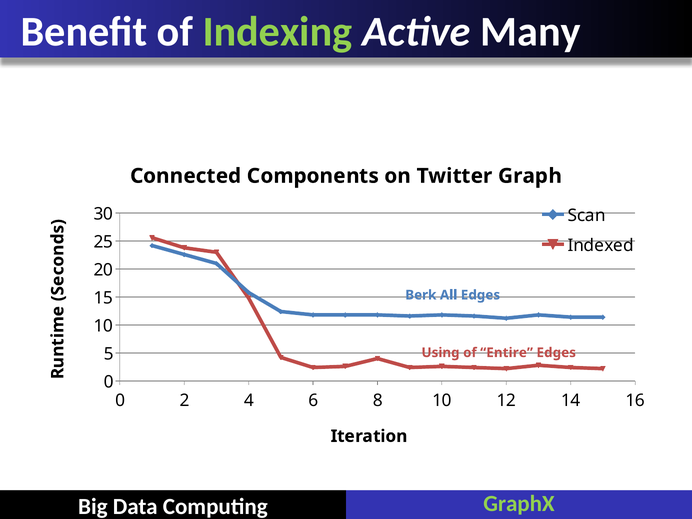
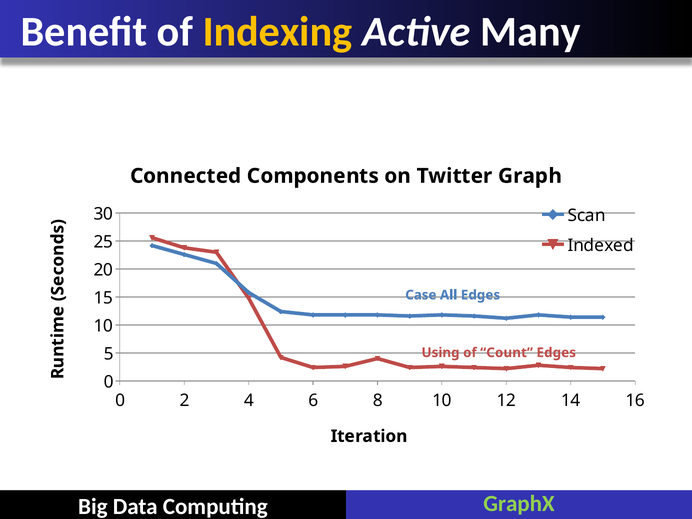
Indexing colour: light green -> yellow (277, 32)
Berk: Berk -> Case (421, 295)
Entire: Entire -> Count (507, 353)
